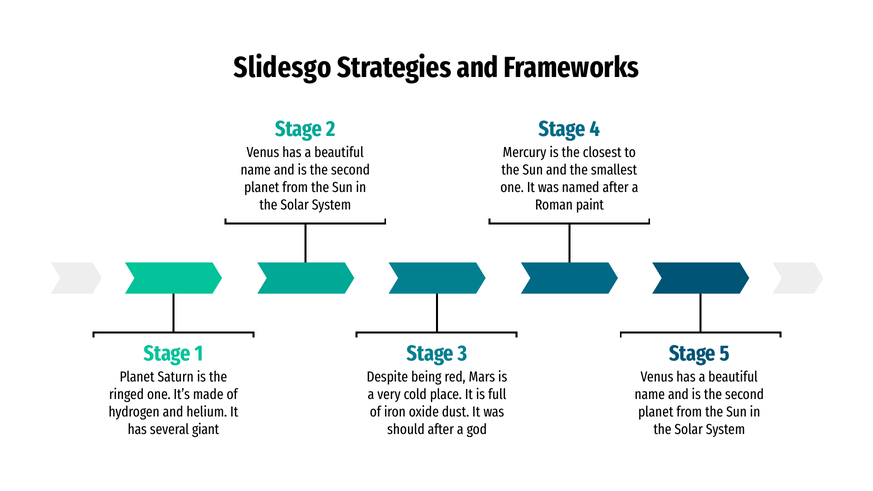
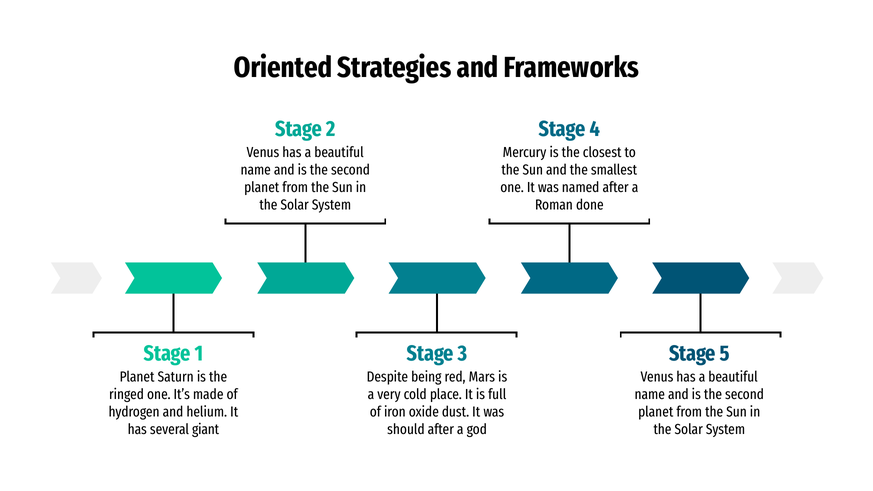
Slidesgo: Slidesgo -> Oriented (283, 67)
paint: paint -> done (590, 205)
